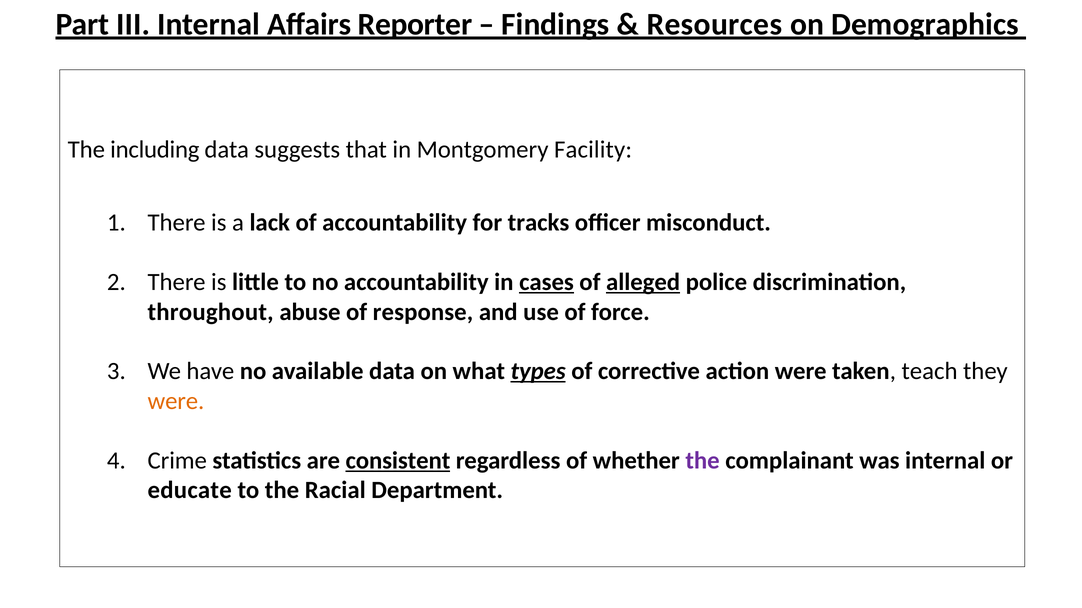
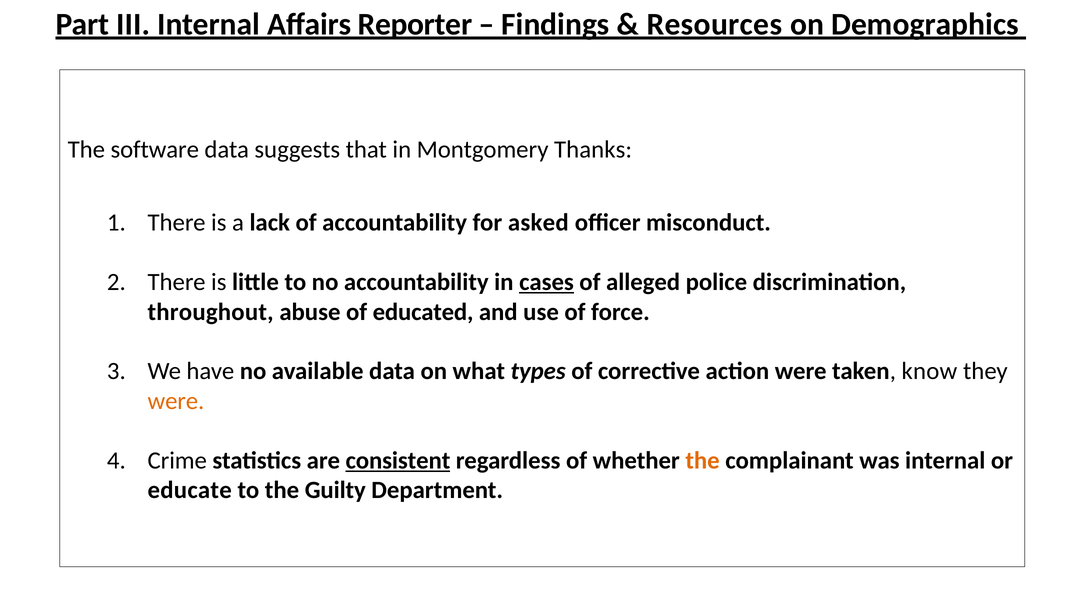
including: including -> software (155, 150)
Facility: Facility -> Thanks (593, 150)
tracks: tracks -> asked (538, 223)
alleged underline: present -> none (643, 282)
response: response -> educated (423, 312)
types underline: present -> none (538, 372)
teach: teach -> know (929, 372)
the colour: purple -> orange (703, 461)
Racial: Racial -> Guilty (335, 491)
